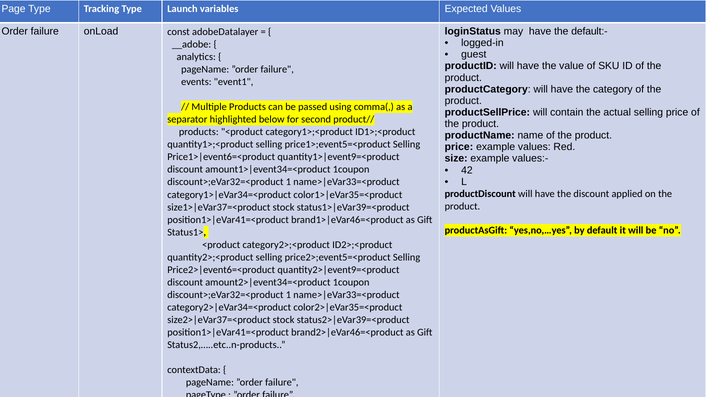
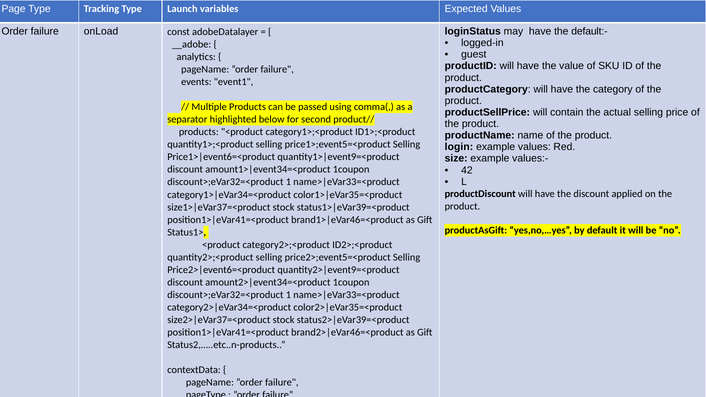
price: price -> login (459, 147)
